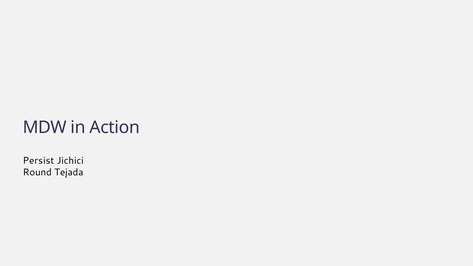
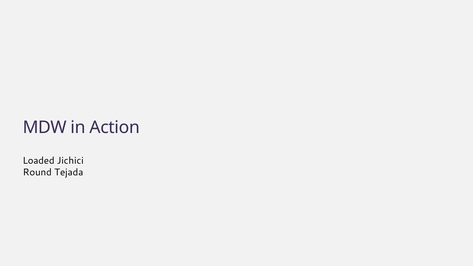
Persist: Persist -> Loaded (39, 161)
